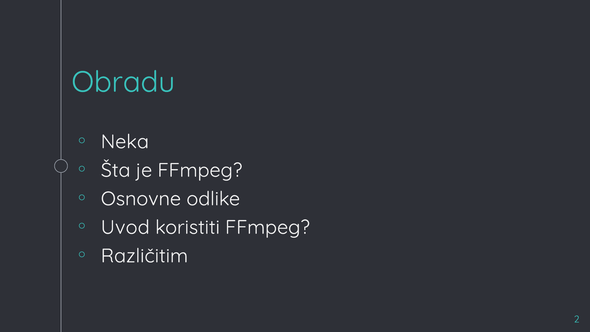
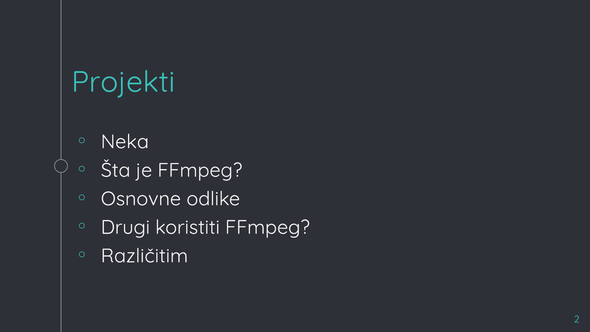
Obradu: Obradu -> Projekti (123, 82)
Uvod: Uvod -> Drugi (125, 227)
